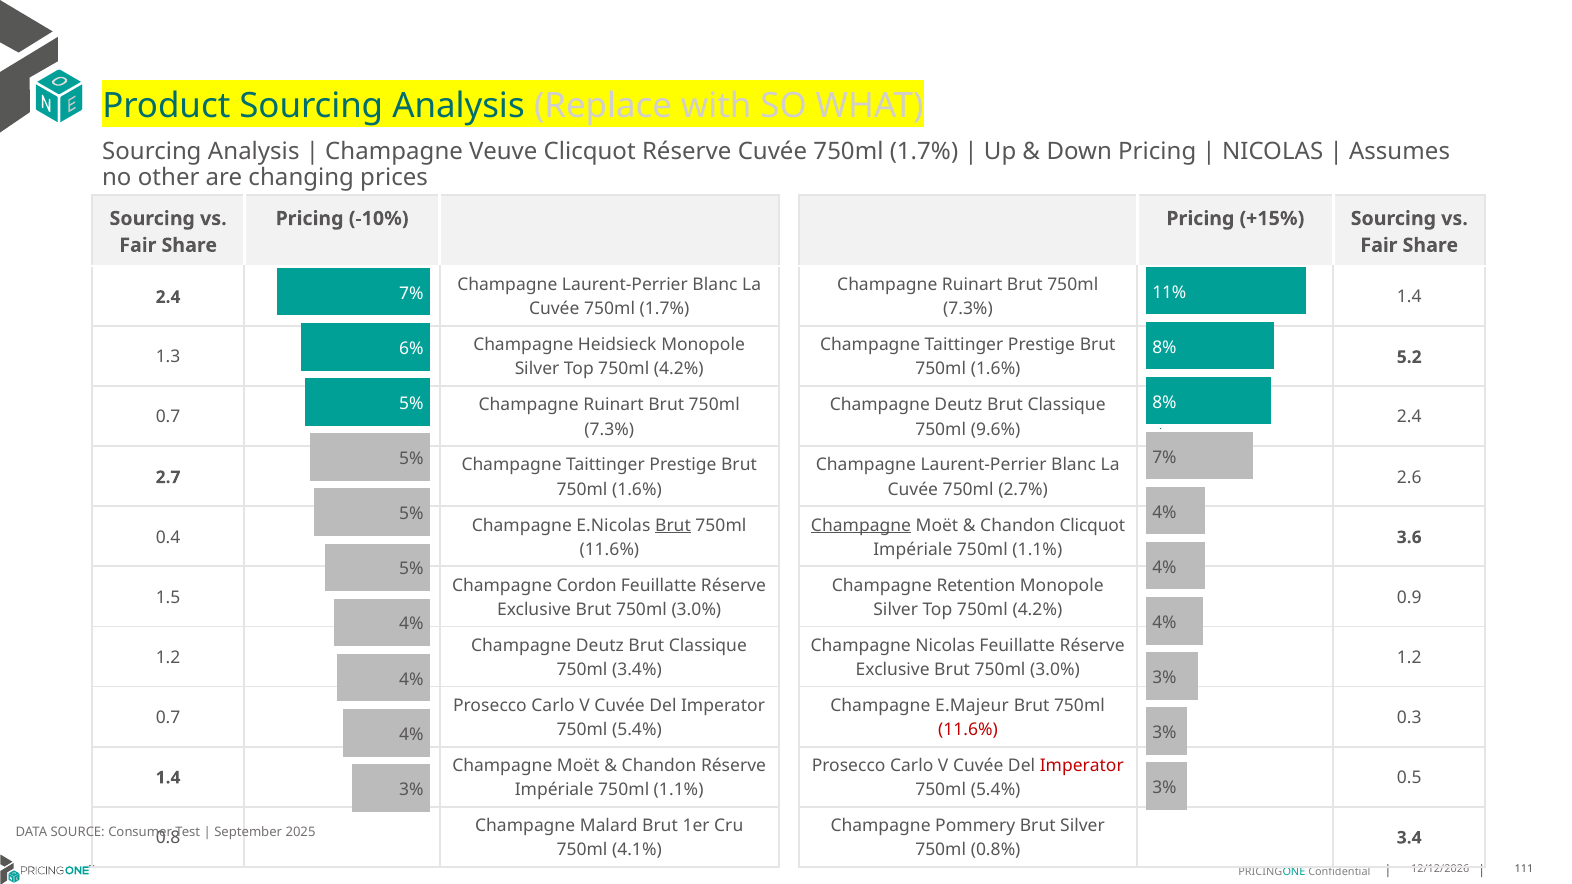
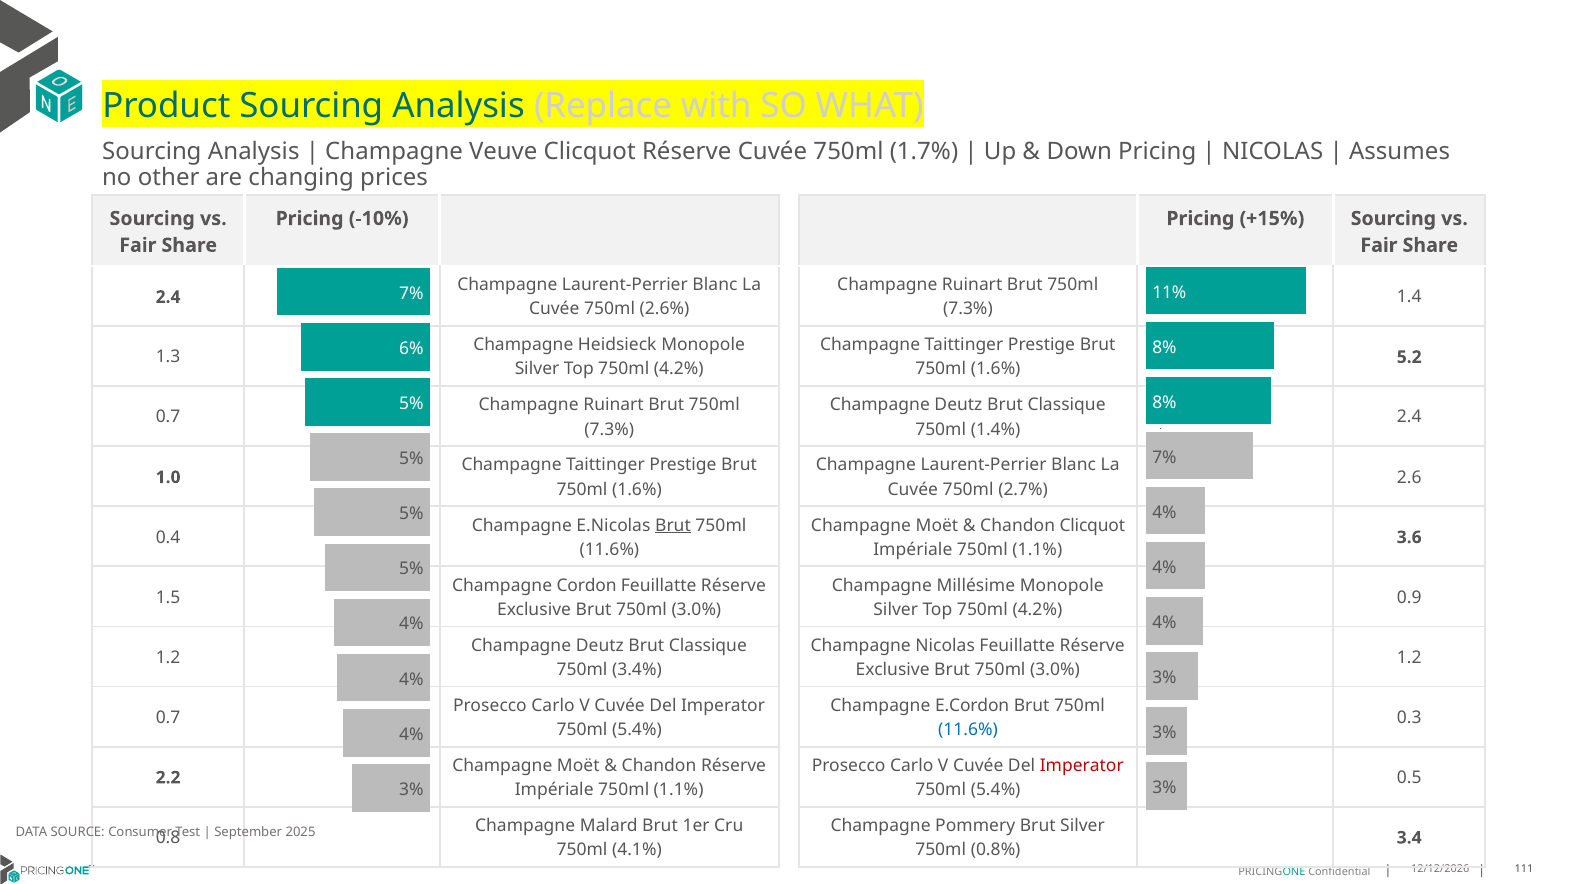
1.7%: 1.7% -> 2.6% (665, 309)
9.6%: 9.6% -> 1.4% (996, 429)
2.7: 2.7 -> 1.0 (168, 477)
Champagne underline: present -> none (861, 525)
Retention: Retention -> Millésime (976, 586)
E.Majeur: E.Majeur -> E.Cordon (972, 706)
11.6% colour: red -> blue (968, 730)
1.4: 1.4 -> 2.2 (168, 778)
